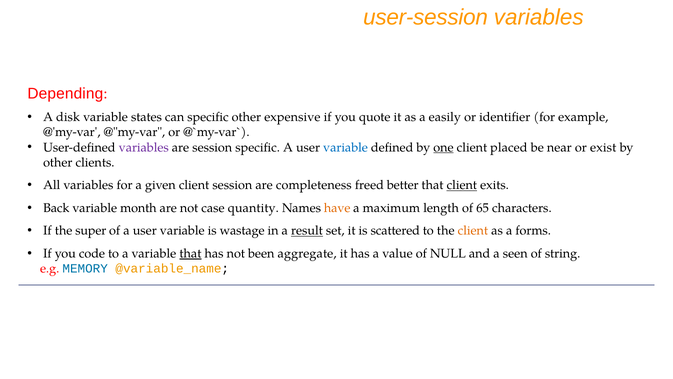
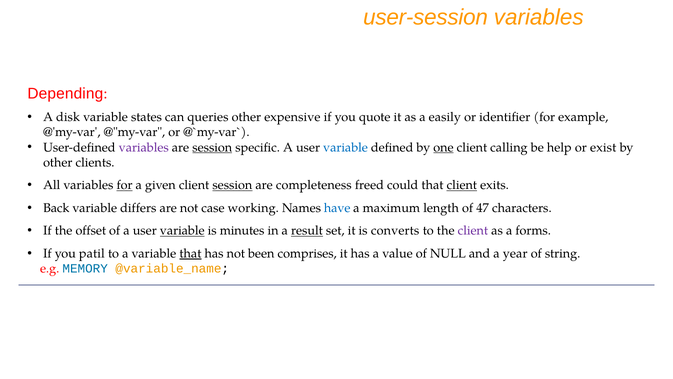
can specific: specific -> queries (208, 117)
session underline: none -> present (212, 147)
placed: placed -> calling (509, 147)
near: near -> help (559, 147)
for underline: none -> present (125, 185)
session underline: none -> present (232, 185)
better: better -> could (403, 185)
month: month -> differs (138, 208)
quantity: quantity -> working (253, 208)
have colour: orange -> blue (337, 208)
65: 65 -> 47 (483, 208)
super: super -> offset (91, 231)
variable underline: none -> present (182, 231)
wastage: wastage -> minutes (242, 231)
scattered: scattered -> converts (395, 231)
client colour: orange -> purple (473, 231)
code: code -> patil (92, 253)
aggregate: aggregate -> comprises (307, 253)
seen: seen -> year (515, 253)
